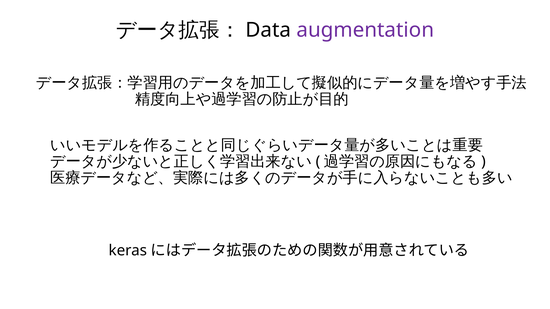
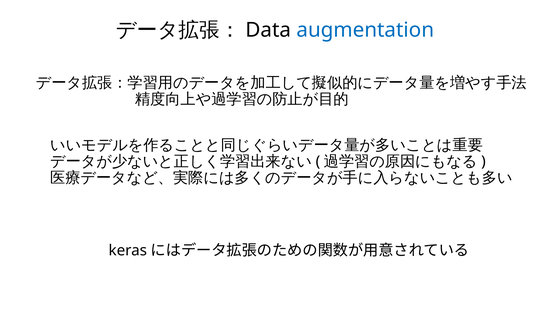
augmentation colour: purple -> blue (365, 30)
